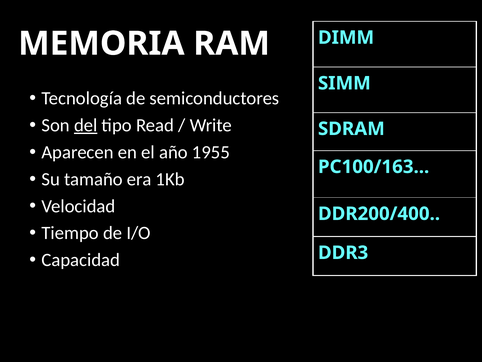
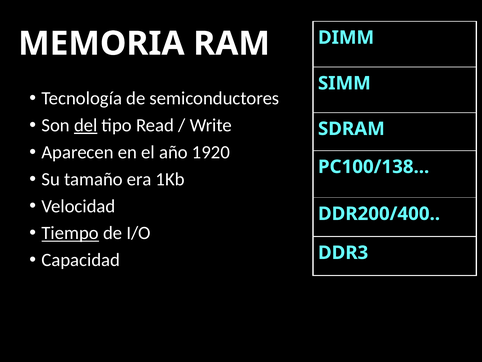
1955: 1955 -> 1920 (211, 152)
PC100/163: PC100/163 -> PC100/138 (374, 167)
Tiempo underline: none -> present (70, 233)
